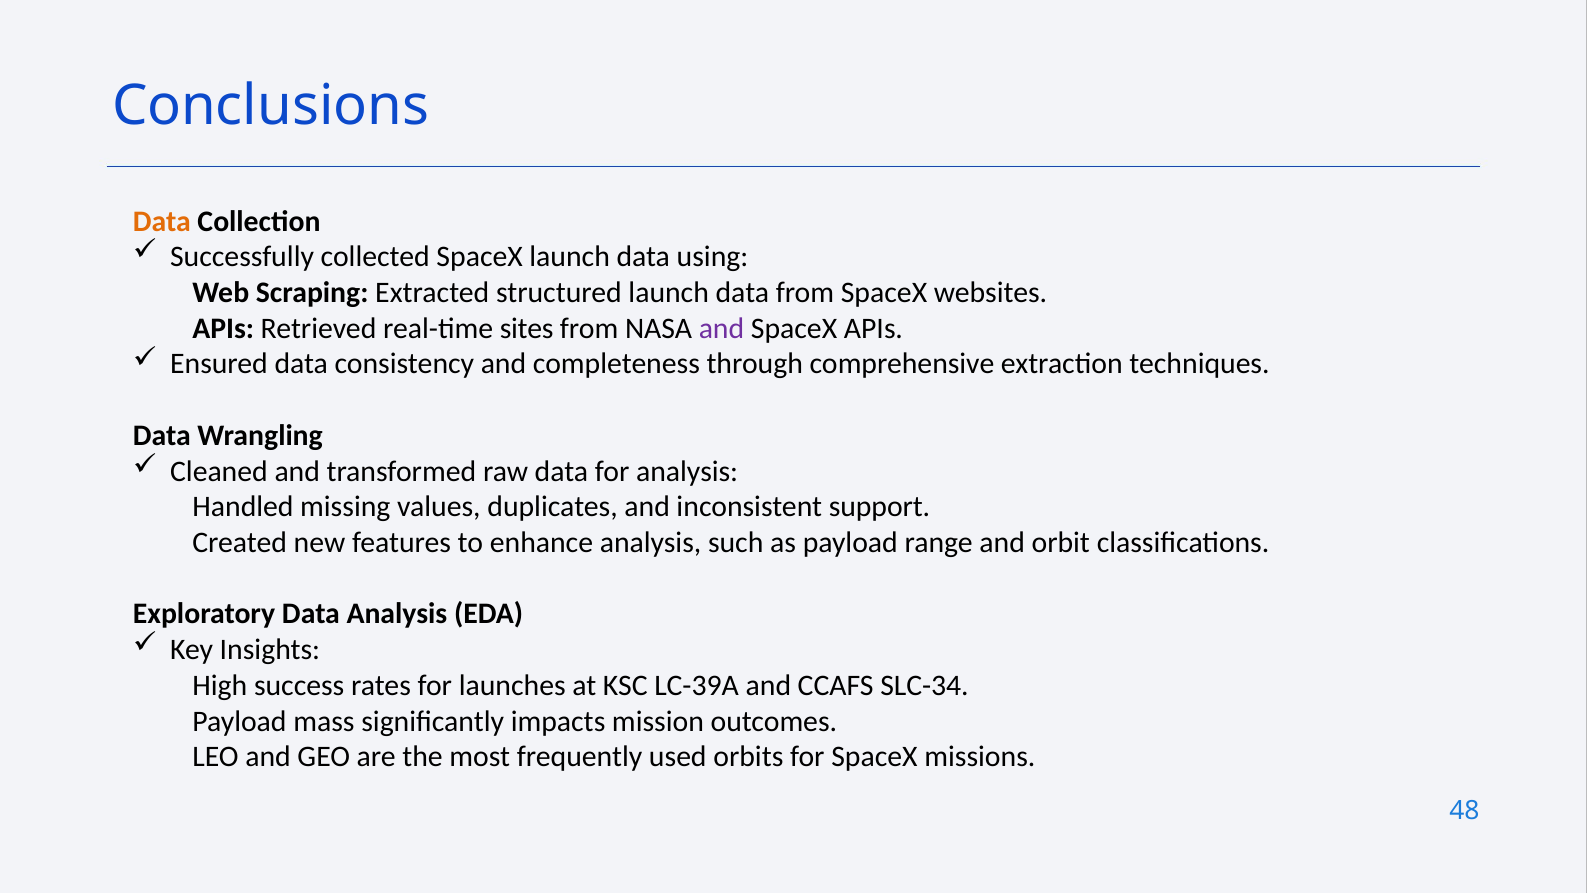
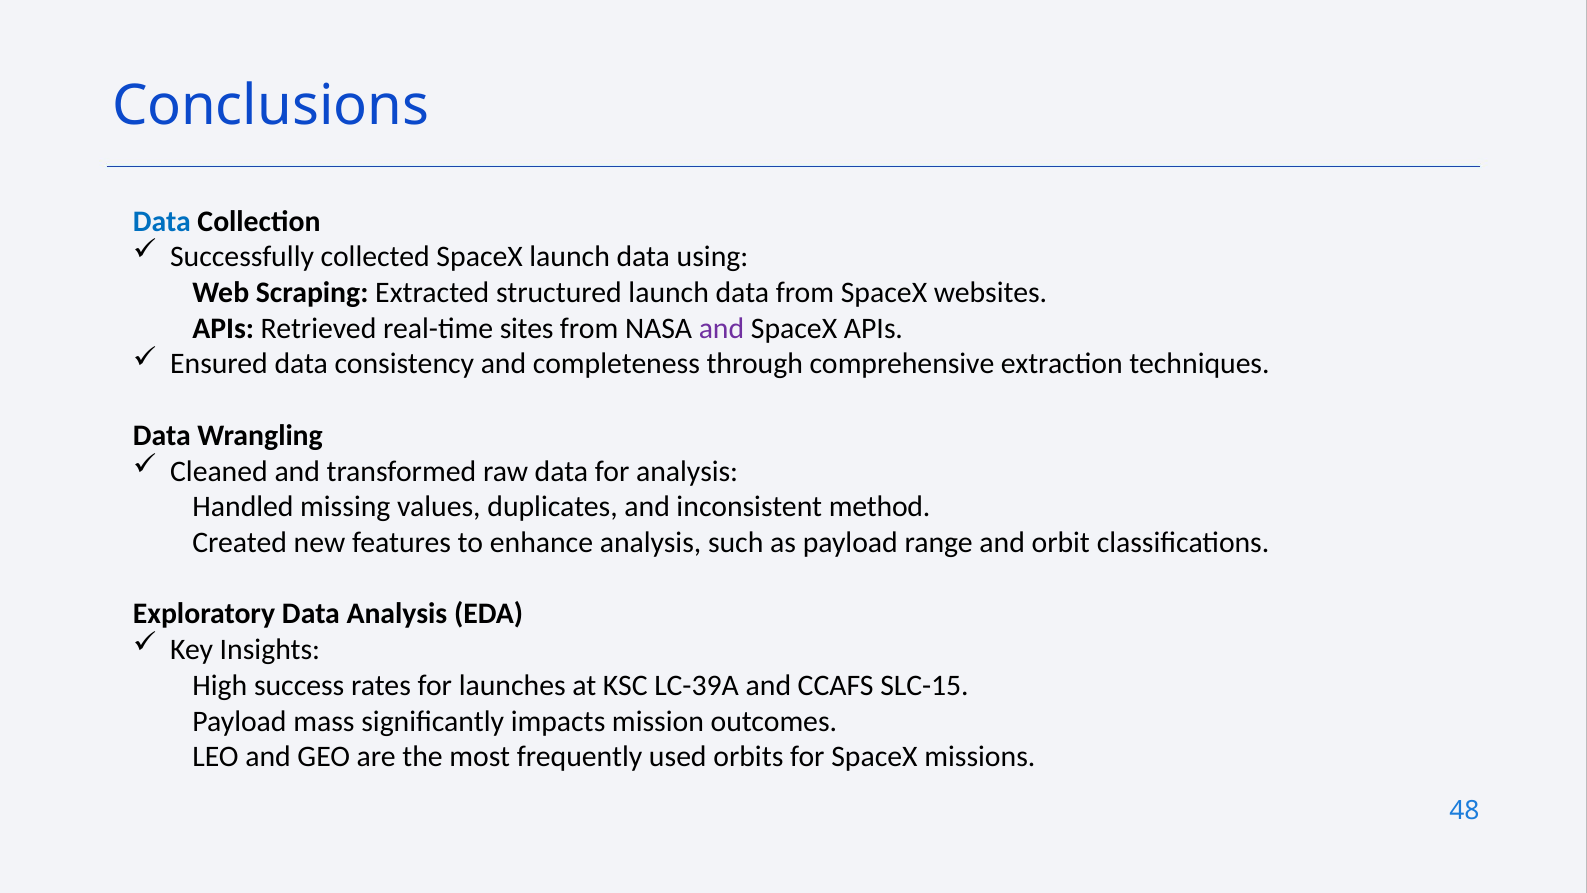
Data colour: orange -> blue (162, 221)
support: support -> method (880, 507)
SLC-34: SLC-34 -> SLC-15 (925, 685)
